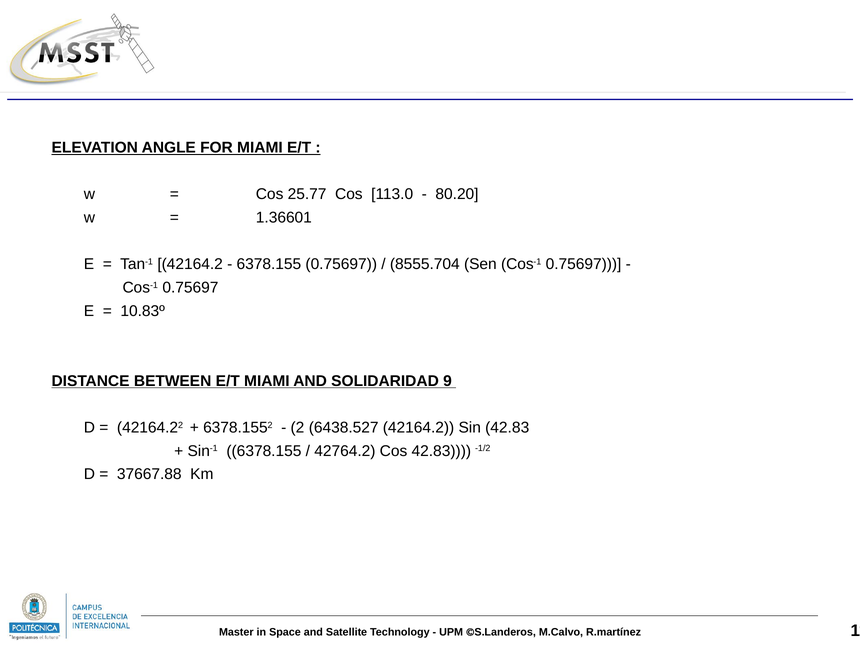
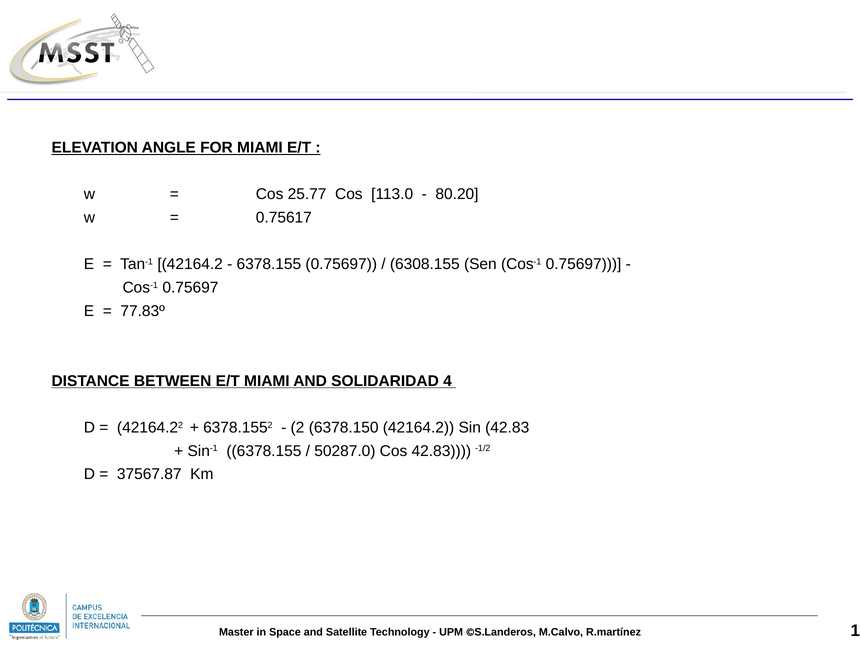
1.36601: 1.36601 -> 0.75617 (284, 218)
8555.704: 8555.704 -> 6308.155 (425, 264)
10.83º: 10.83º -> 77.83º (143, 311)
9: 9 -> 4 (447, 381)
6438.527: 6438.527 -> 6378.150 (344, 428)
42764.2: 42764.2 -> 50287.0 (345, 451)
37667.88: 37667.88 -> 37567.87 (149, 474)
